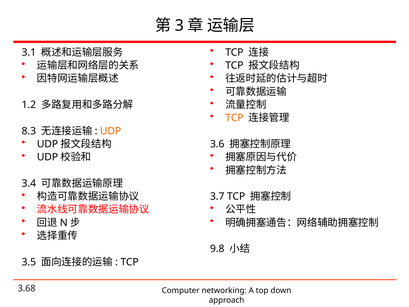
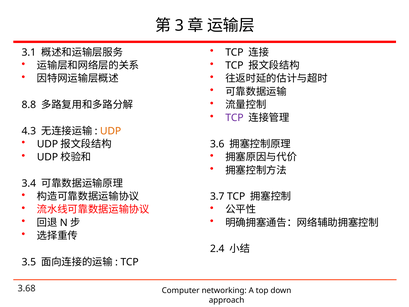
1.2: 1.2 -> 8.8 (29, 105)
TCP colour: orange -> purple (234, 118)
8.3: 8.3 -> 4.3 (29, 131)
9.8: 9.8 -> 2.4 (217, 249)
